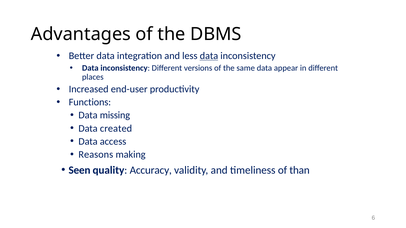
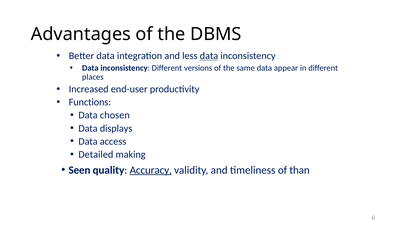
missing: missing -> chosen (115, 115)
created: created -> displays (116, 129)
Reasons: Reasons -> Detailed (96, 155)
Accuracy underline: none -> present (151, 170)
